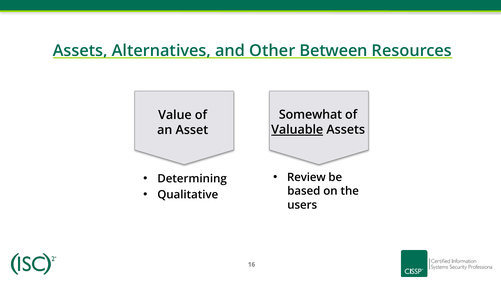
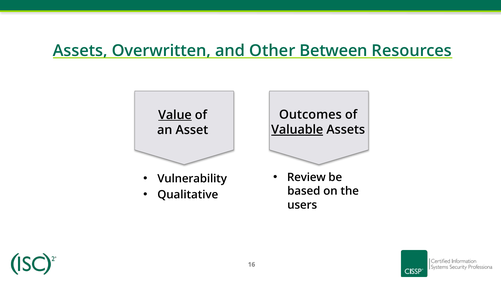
Alternatives: Alternatives -> Overwritten (161, 51)
Somewhat: Somewhat -> Outcomes (310, 115)
Value underline: none -> present (175, 115)
Determining: Determining -> Vulnerability (192, 179)
